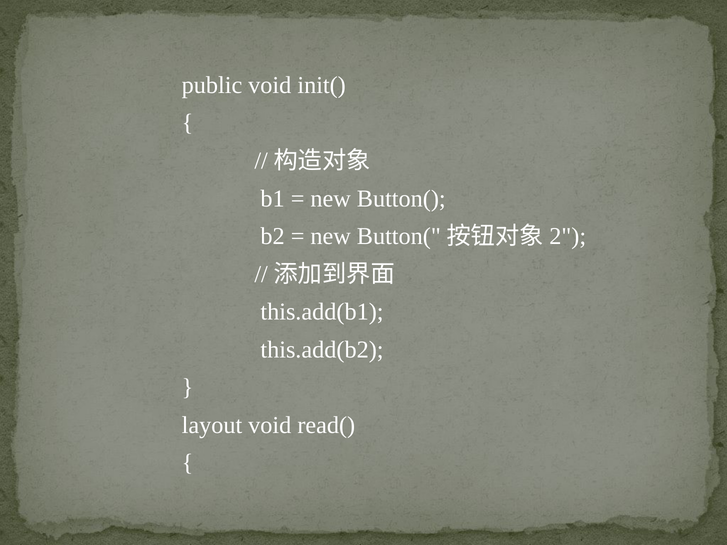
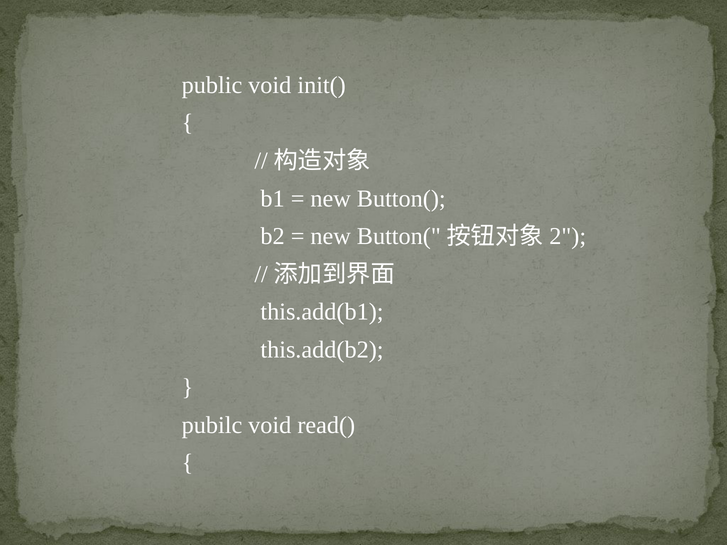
layout: layout -> pubilc (212, 425)
